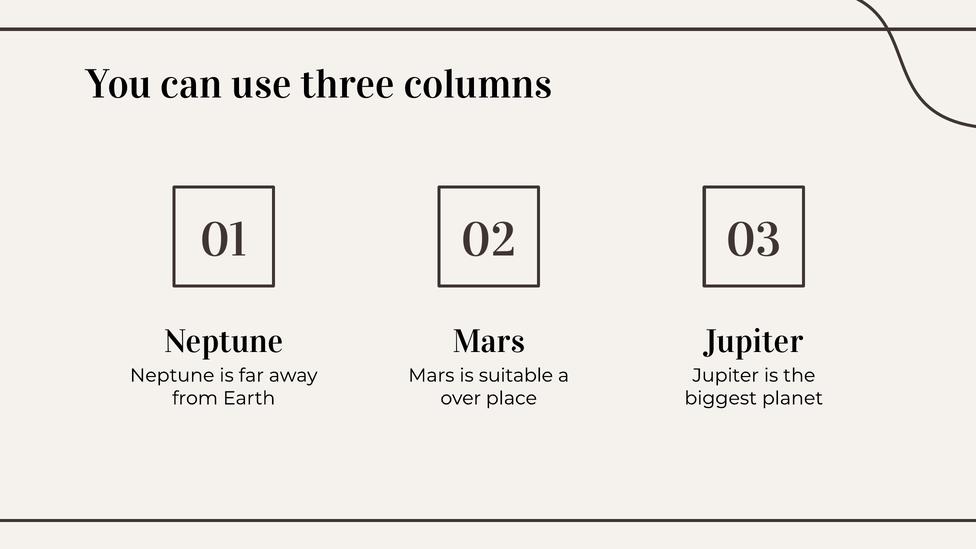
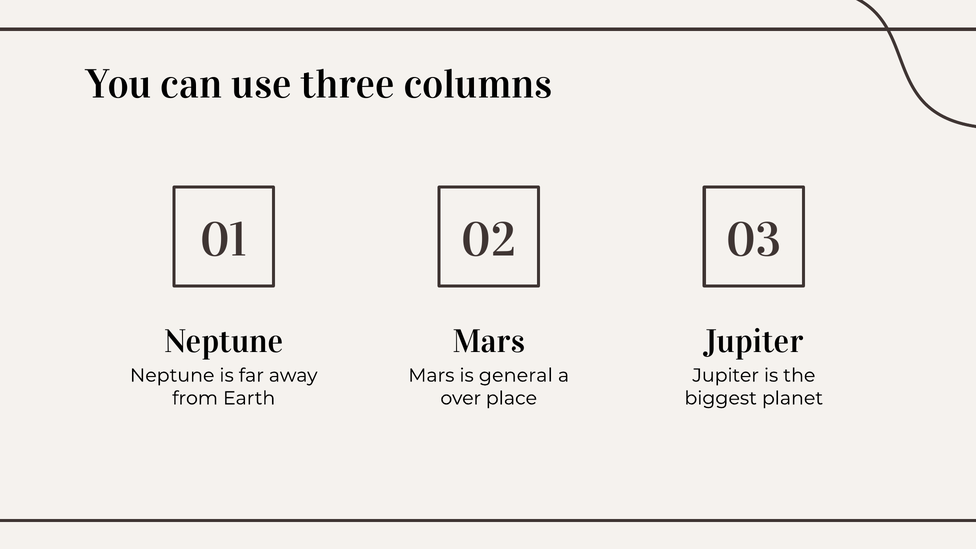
suitable: suitable -> general (516, 375)
